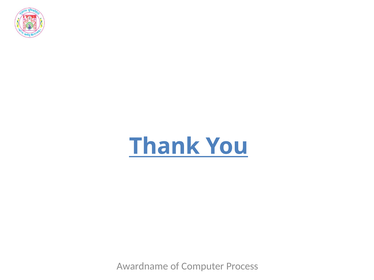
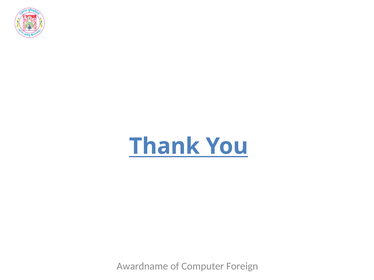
Process: Process -> Foreign (242, 267)
